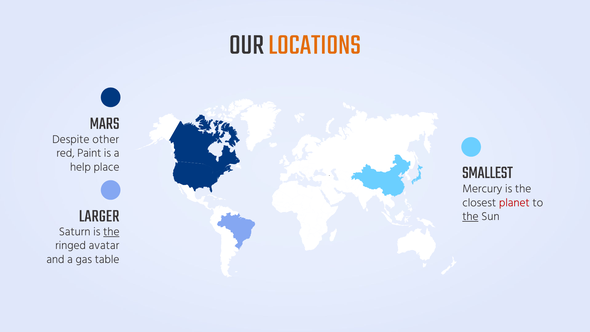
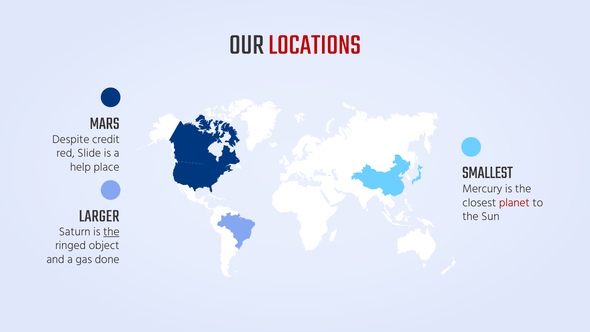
LOCATIONS colour: orange -> red (315, 44)
other: other -> credit (106, 139)
Paint: Paint -> Slide (89, 153)
the underline: present -> none (470, 216)
avatar: avatar -> object (104, 245)
table: table -> done (107, 259)
